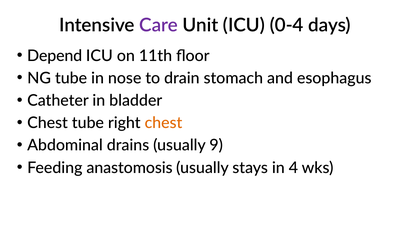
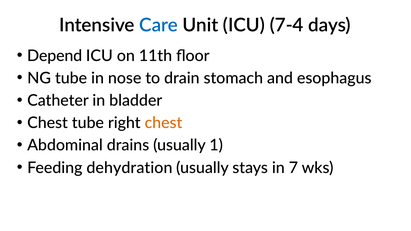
Care colour: purple -> blue (159, 25)
0-4: 0-4 -> 7-4 (287, 25)
9: 9 -> 1 (216, 146)
anastomosis: anastomosis -> dehydration (129, 168)
4: 4 -> 7 (293, 168)
